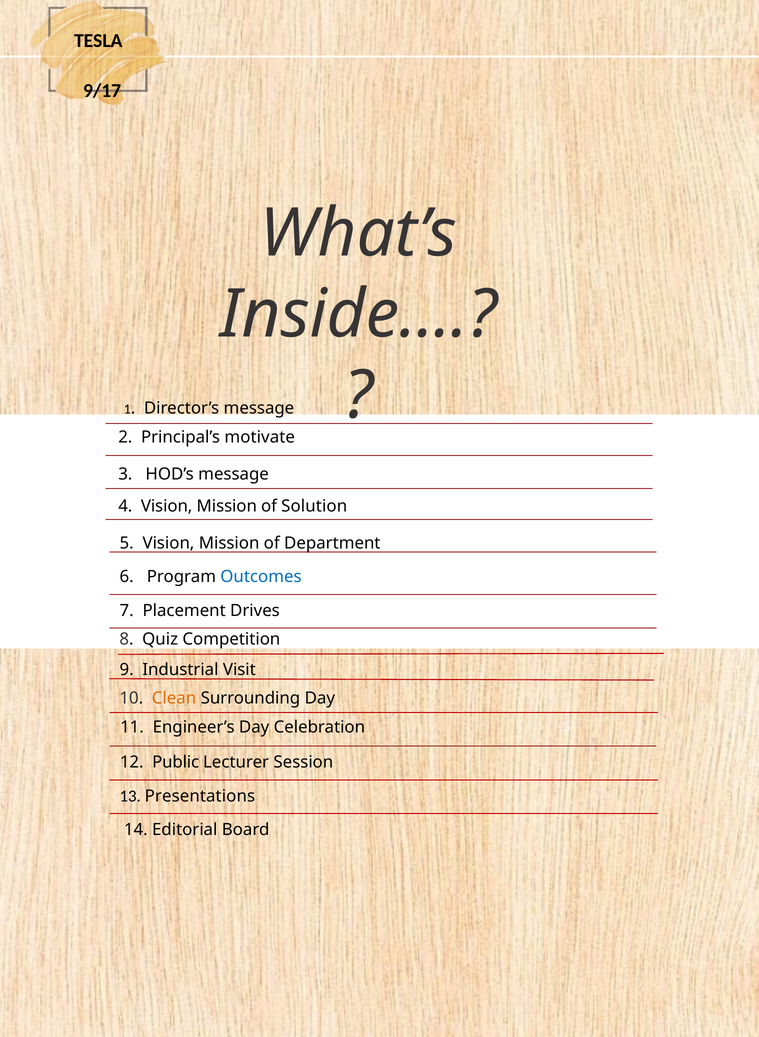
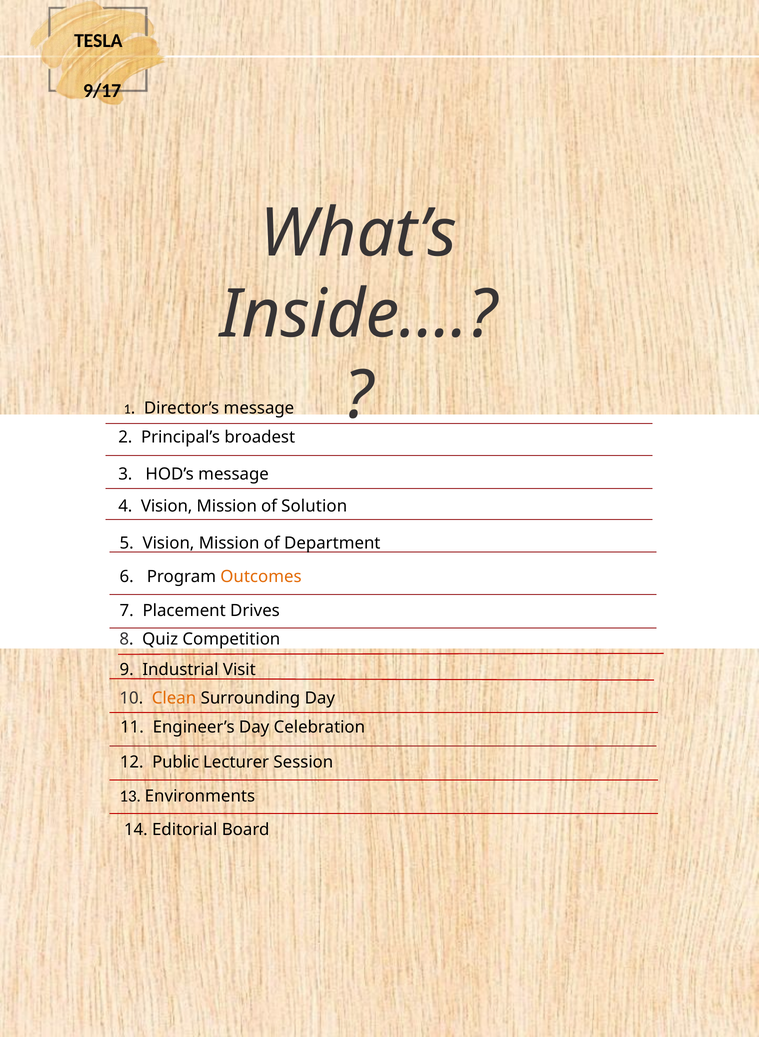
motivate: motivate -> broadest (260, 437)
Outcomes colour: blue -> orange (261, 577)
Presentations: Presentations -> Environments (200, 796)
